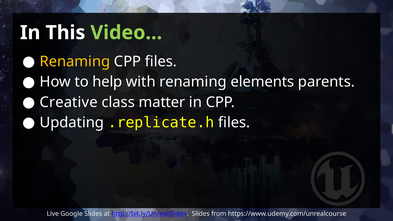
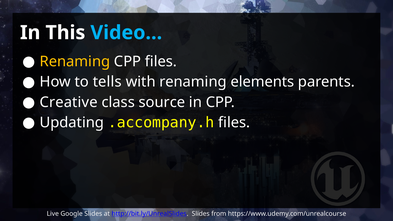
Video… colour: light green -> light blue (126, 33)
help: help -> tells (107, 82)
matter: matter -> source (162, 102)
.replicate.h: .replicate.h -> .accompany.h (161, 123)
